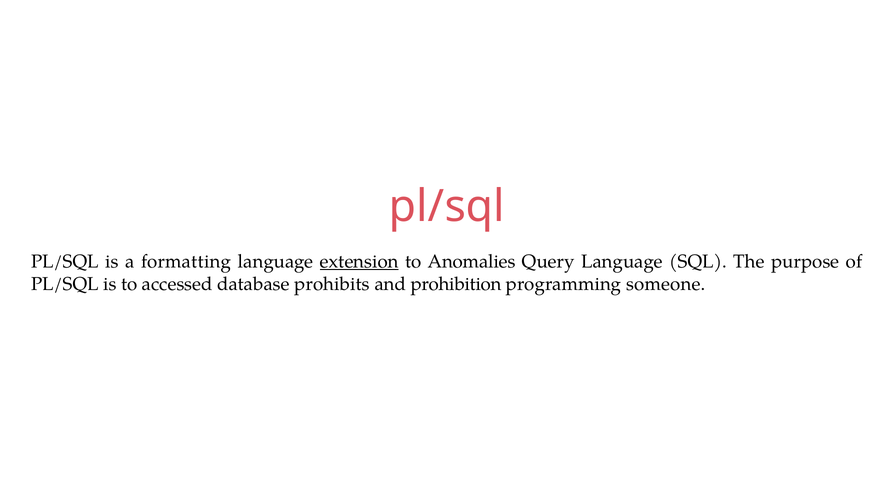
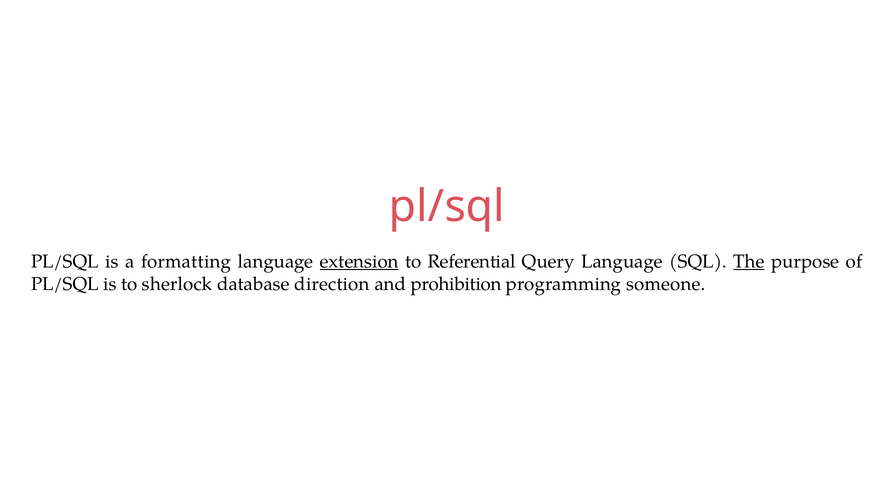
Anomalies: Anomalies -> Referential (472, 262)
The underline: none -> present (749, 262)
accessed: accessed -> sherlock (177, 284)
prohibits: prohibits -> direction (332, 284)
